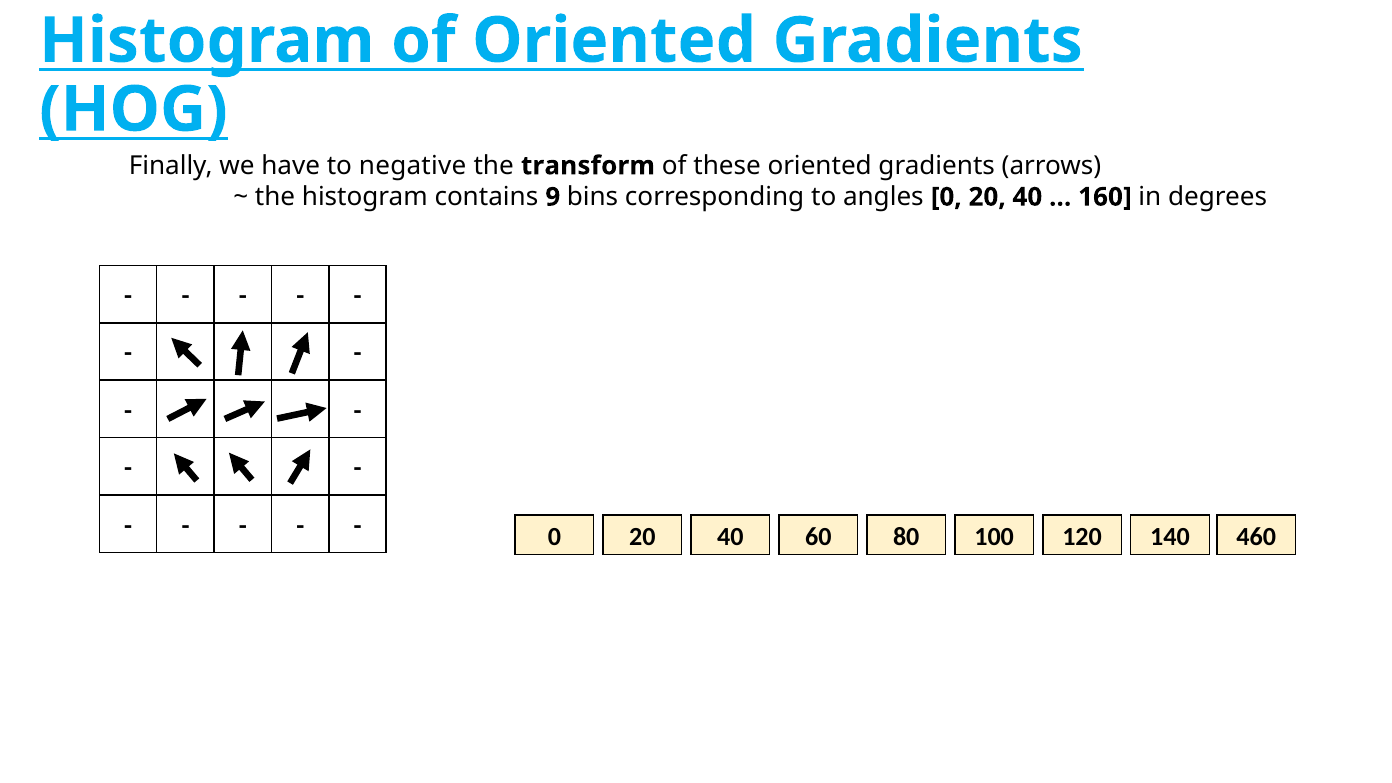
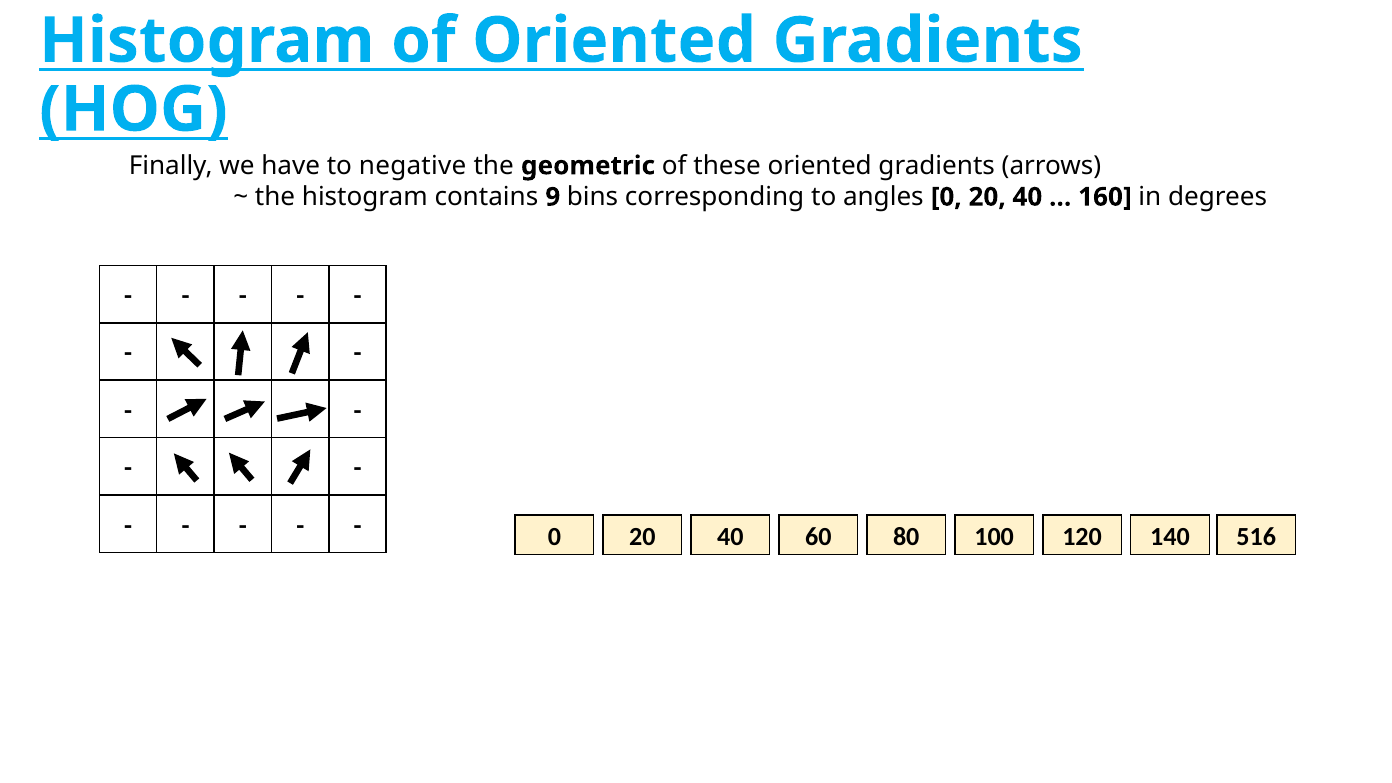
transform: transform -> geometric (588, 166)
460: 460 -> 516 (1256, 537)
